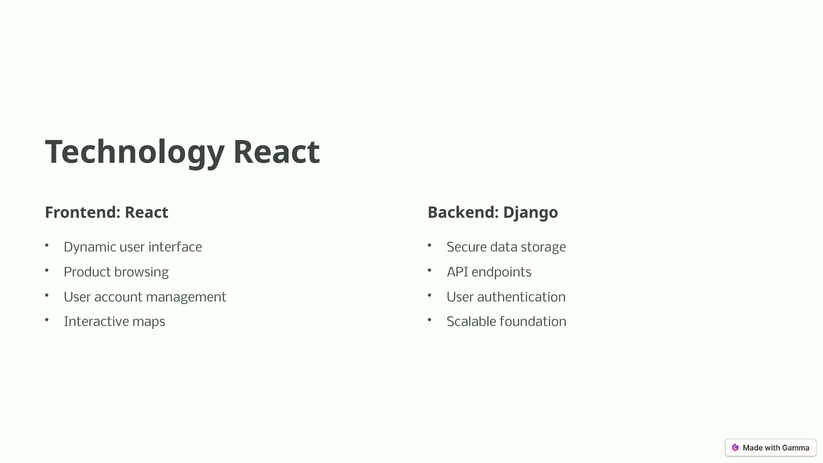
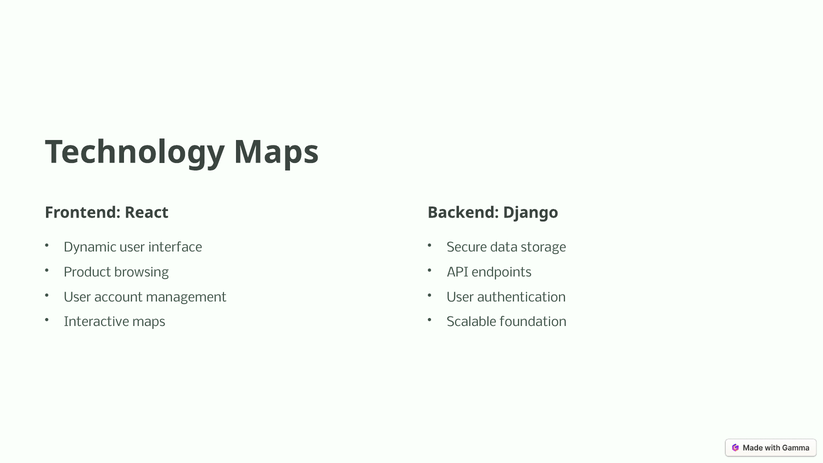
Technology React: React -> Maps (276, 152)
